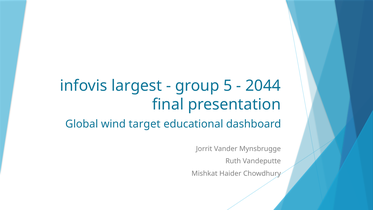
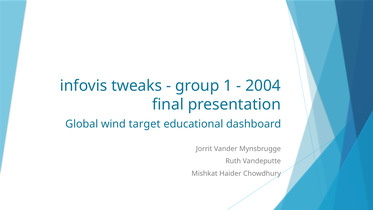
largest: largest -> tweaks (137, 86)
5: 5 -> 1 (228, 86)
2044: 2044 -> 2004 (263, 86)
